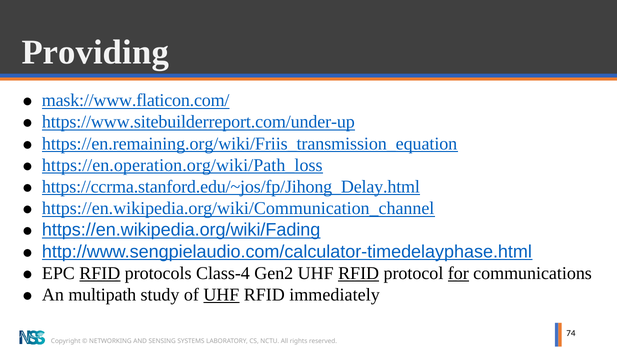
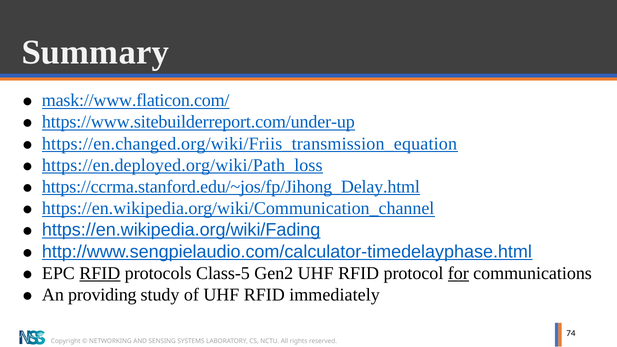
Providing: Providing -> Summary (95, 53)
https://en.remaining.org/wiki/Friis_transmission_equation: https://en.remaining.org/wiki/Friis_transmission_equation -> https://en.changed.org/wiki/Friis_transmission_equation (249, 144)
https://en.operation.org/wiki/Path_loss: https://en.operation.org/wiki/Path_loss -> https://en.deployed.org/wiki/Path_loss (182, 165)
Class-4: Class-4 -> Class-5 (223, 273)
RFID underline: present -> none (359, 273)
multipath: multipath -> providing (102, 295)
UHF underline: present -> none (221, 295)
